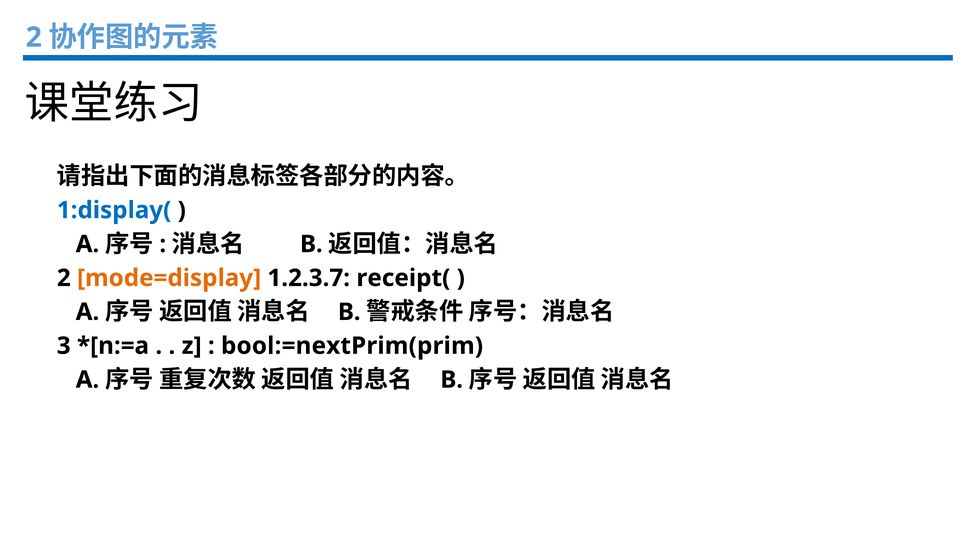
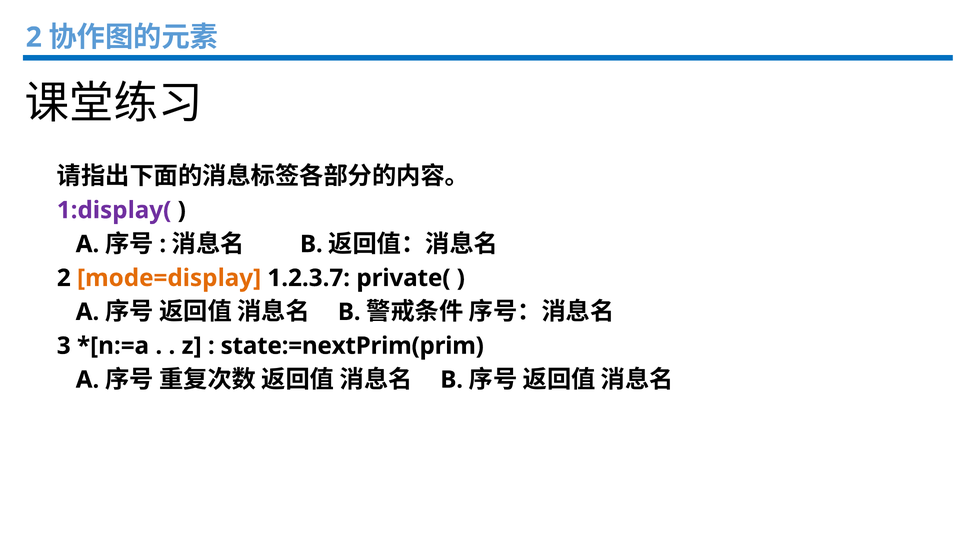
1:display( colour: blue -> purple (114, 210)
receipt(: receipt( -> private( (403, 278)
bool:=nextPrim(prim: bool:=nextPrim(prim -> state:=nextPrim(prim (352, 346)
